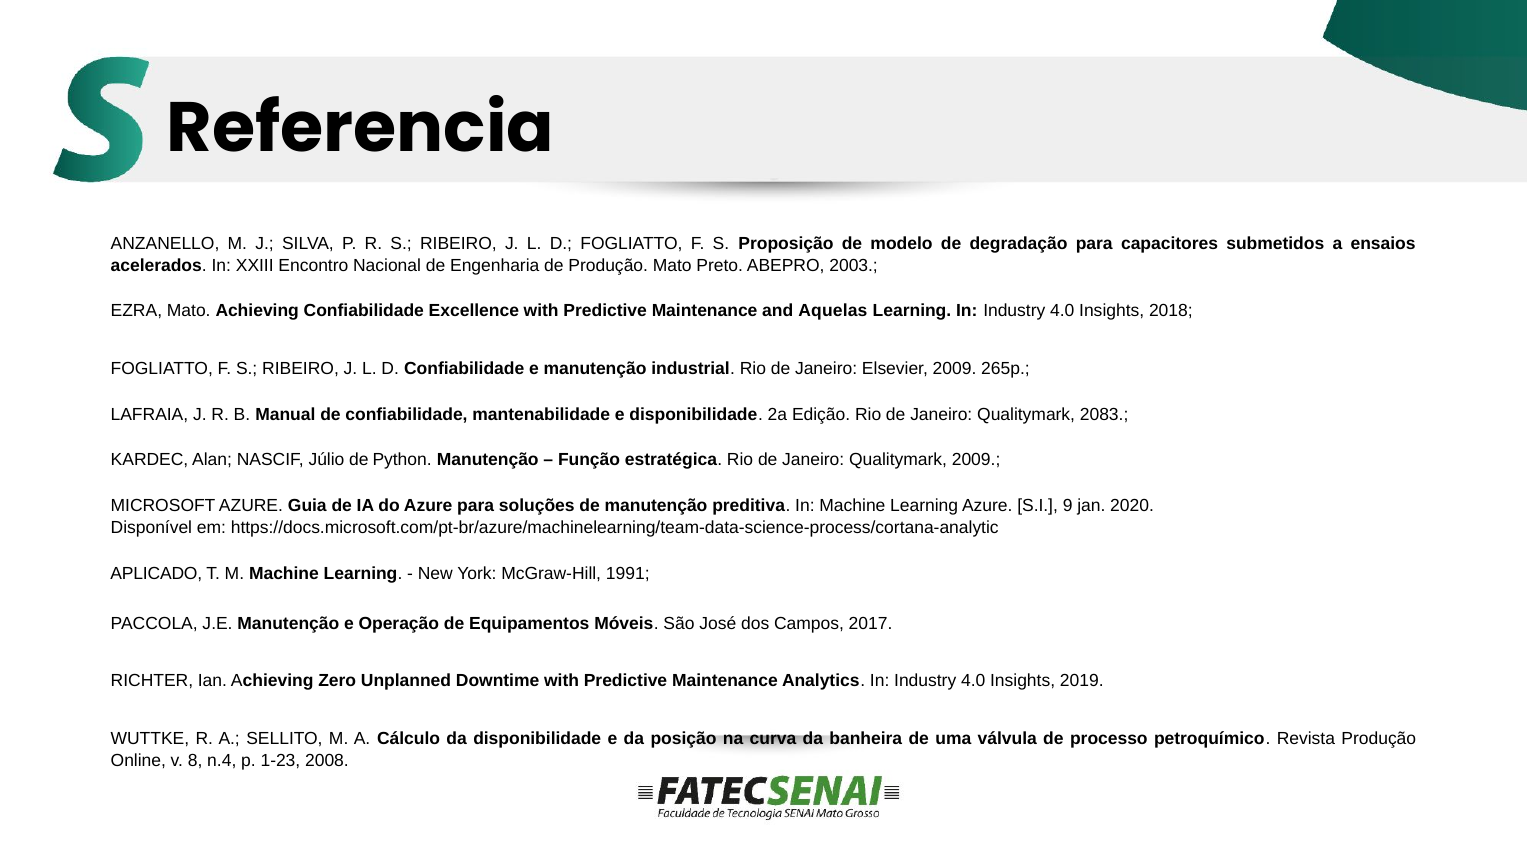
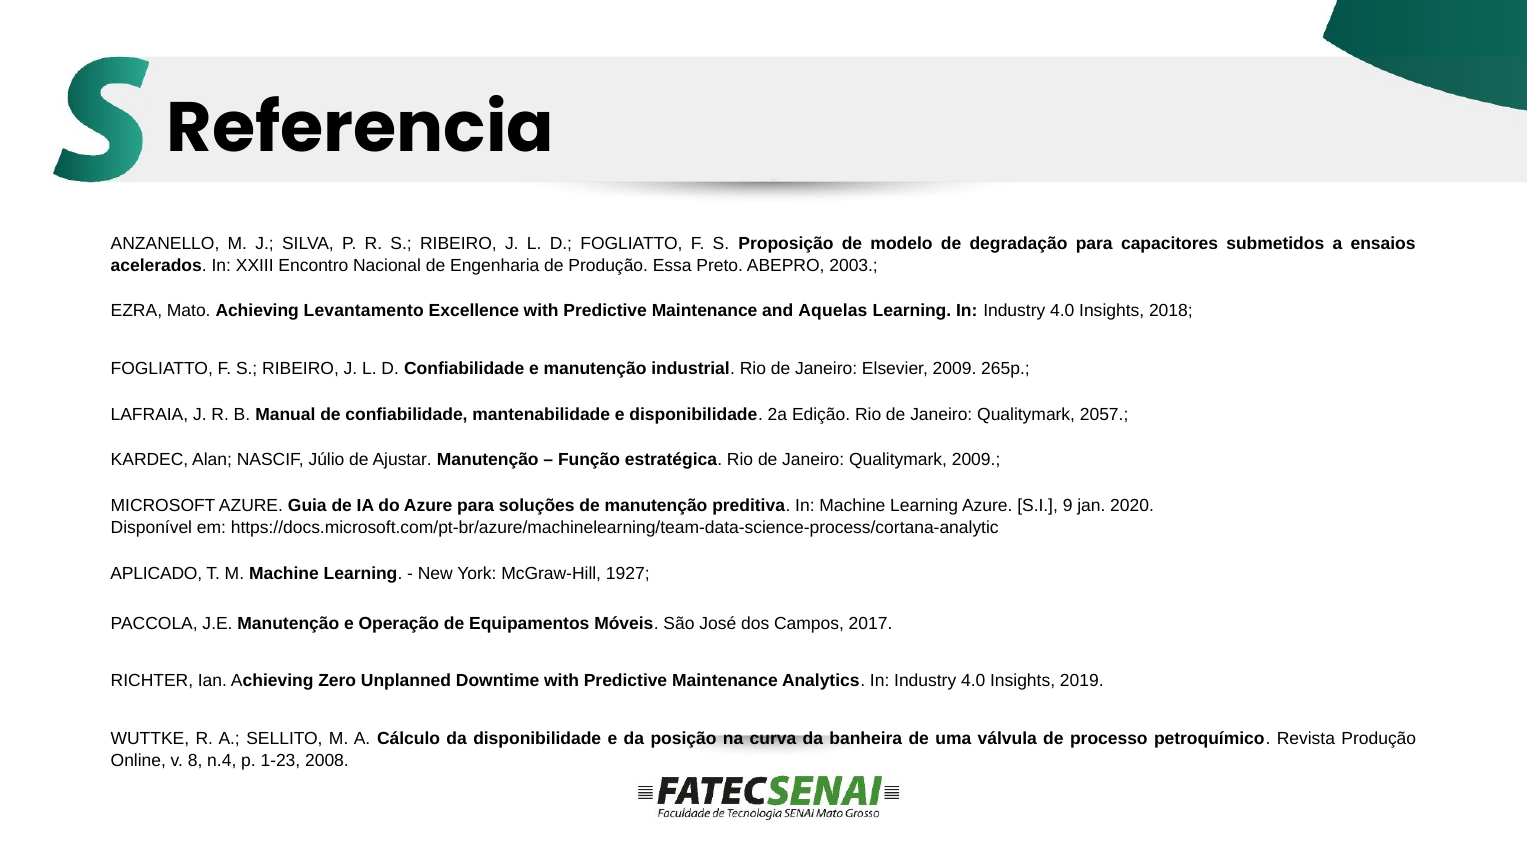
Produção Mato: Mato -> Essa (672, 266)
Achieving Confiabilidade: Confiabilidade -> Levantamento (364, 311)
2083: 2083 -> 2057 (1104, 414)
Python: Python -> Ajustar (402, 460)
1991: 1991 -> 1927 (628, 574)
